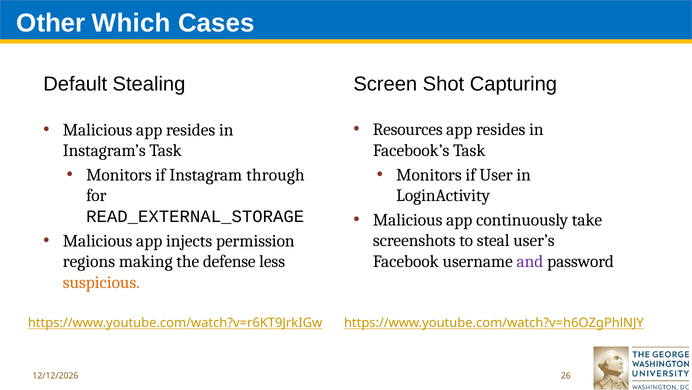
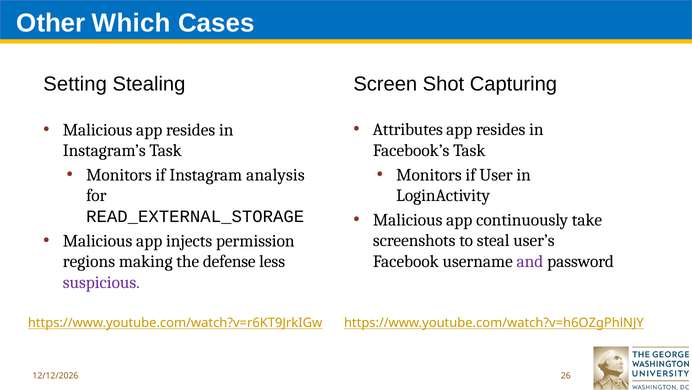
Default: Default -> Setting (75, 84)
Resources: Resources -> Attributes (408, 129)
through: through -> analysis (275, 175)
suspicious colour: orange -> purple (101, 282)
